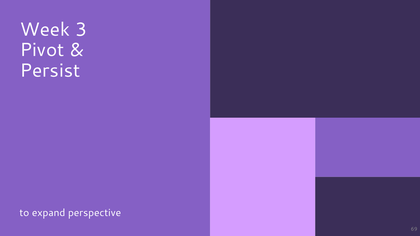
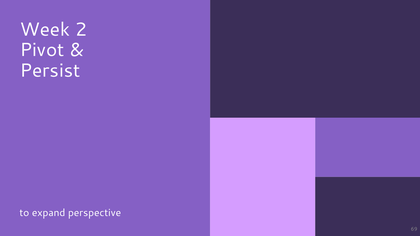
3: 3 -> 2 (81, 30)
